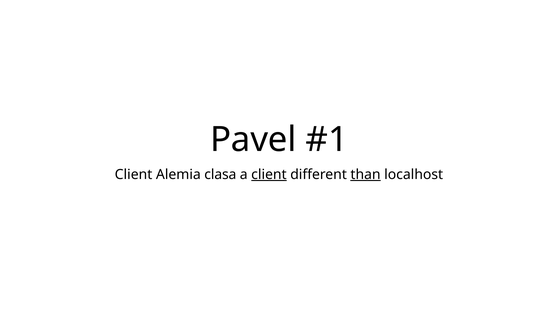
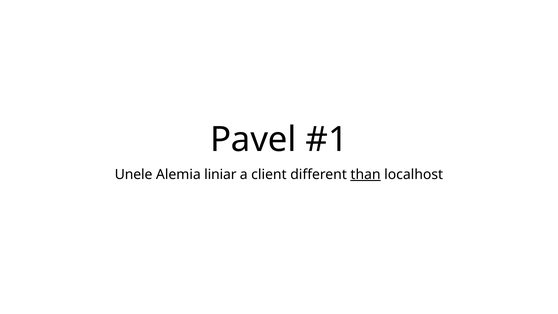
Client: Client -> Unele (134, 174)
clasa: clasa -> liniar (220, 174)
client underline: present -> none (269, 174)
